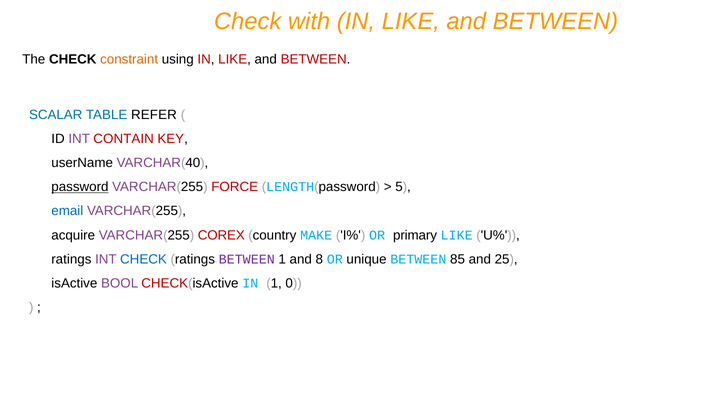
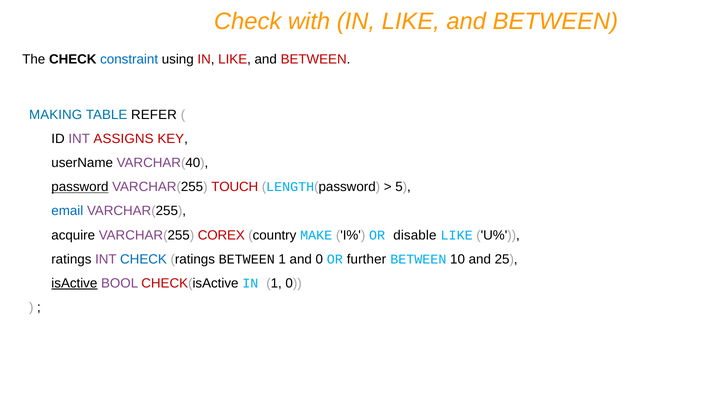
constraint colour: orange -> blue (129, 59)
SCALAR: SCALAR -> MAKING (56, 115)
CONTAIN: CONTAIN -> ASSIGNS (124, 139)
FORCE: FORCE -> TOUCH (235, 187)
primary: primary -> disable (415, 235)
BETWEEN colour: purple -> black (247, 259)
and 8: 8 -> 0 (319, 259)
unique: unique -> further (366, 259)
85: 85 -> 10 (458, 259)
isActive underline: none -> present (74, 283)
